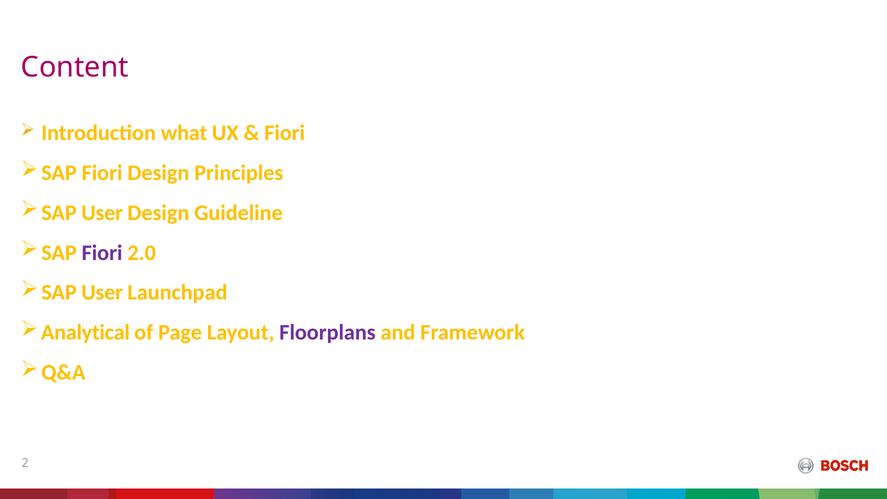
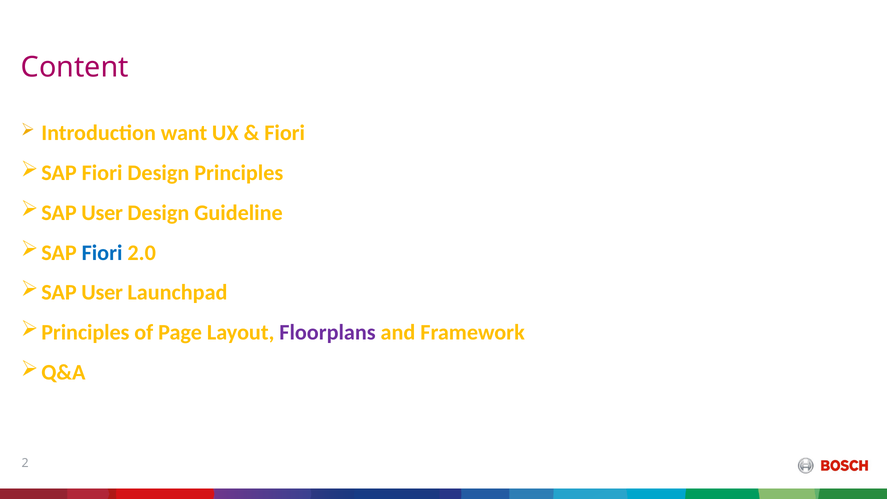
what: what -> want (184, 133)
Fiori colour: purple -> blue (102, 253)
Analytical: Analytical -> Principles (85, 332)
